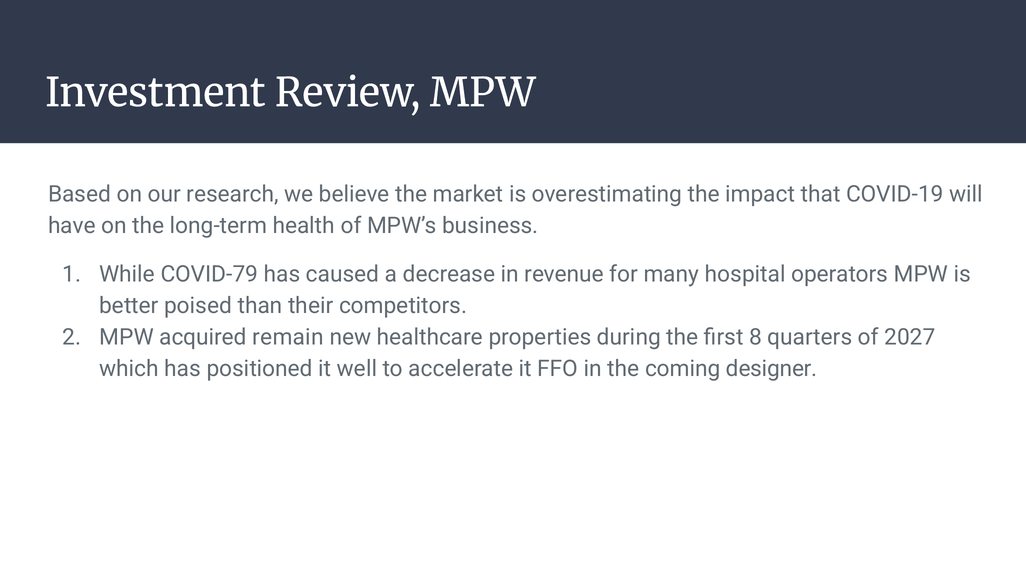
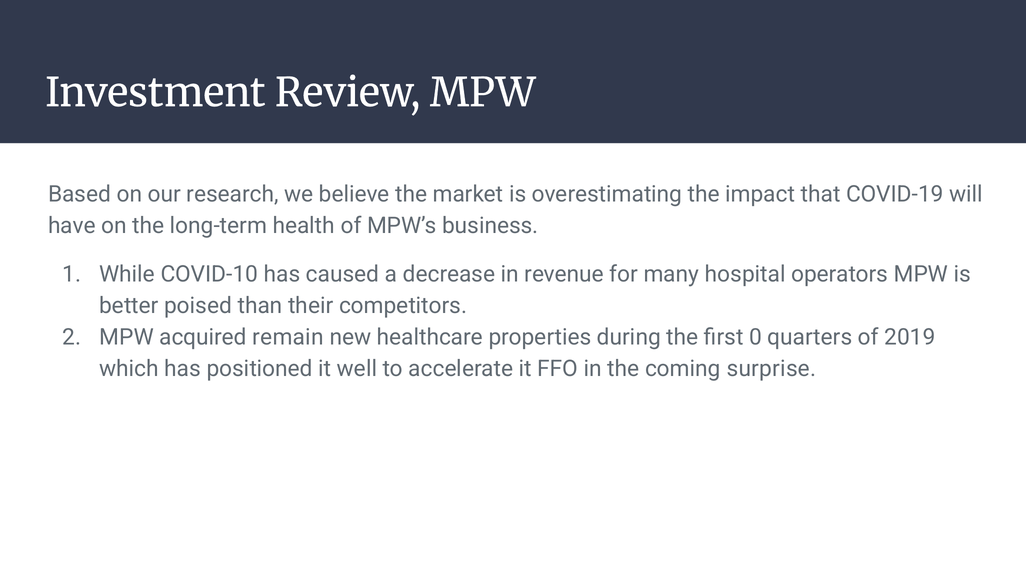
COVID-79: COVID-79 -> COVID-10 (209, 274)
8: 8 -> 0 (755, 337)
2027: 2027 -> 2019 (910, 337)
designer: designer -> surprise (771, 369)
